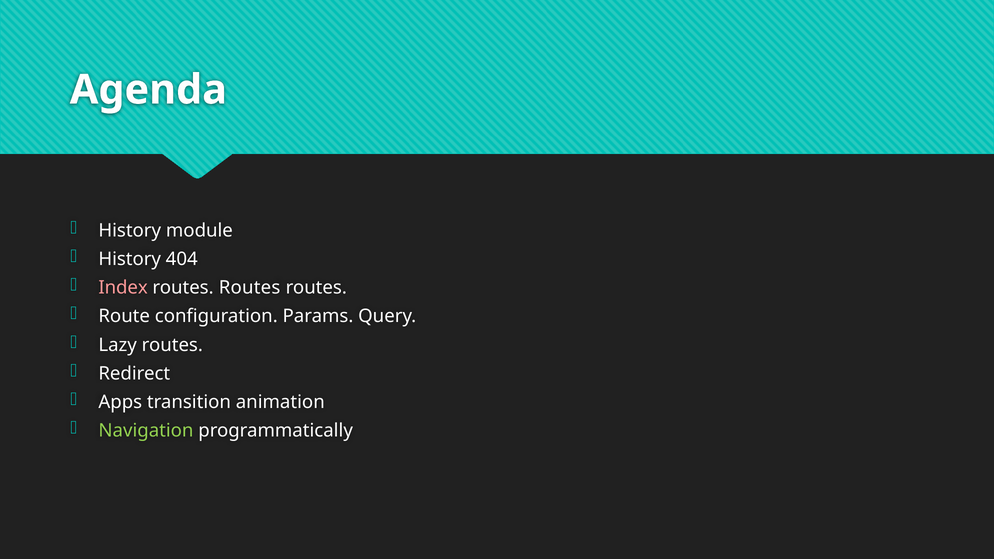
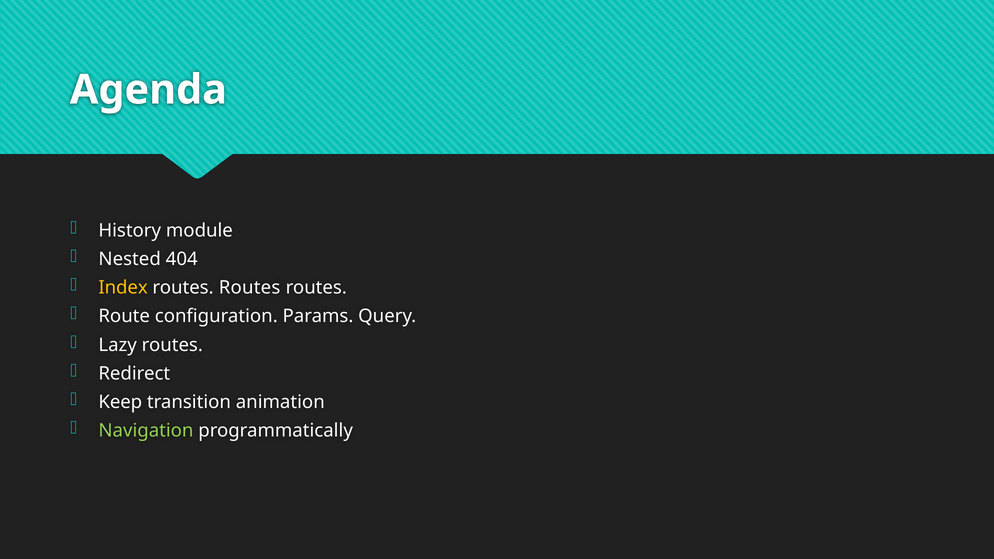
History: History -> Nested (130, 259)
Index colour: pink -> yellow (123, 288)
Apps: Apps -> Keep (120, 402)
